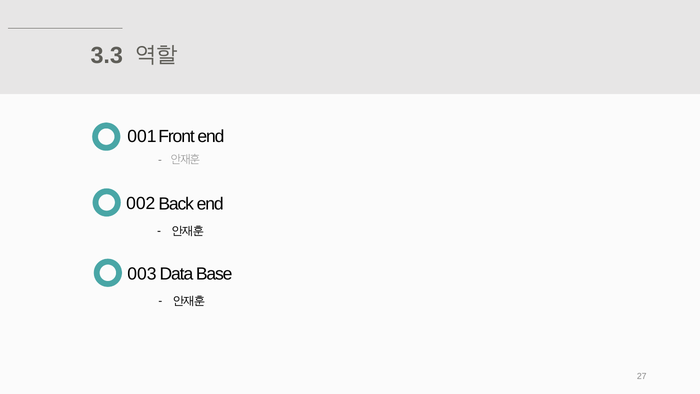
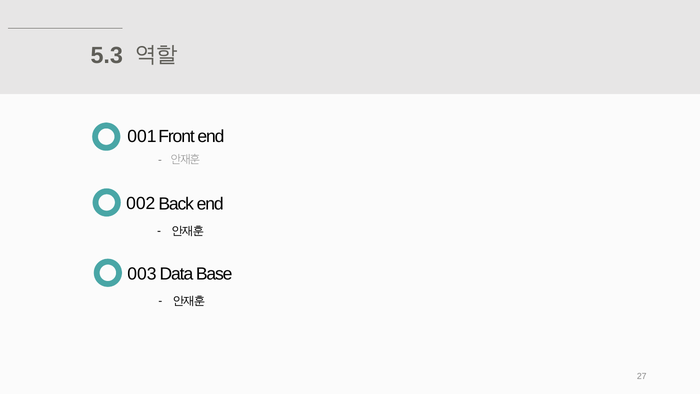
3.3: 3.3 -> 5.3 (107, 56)
